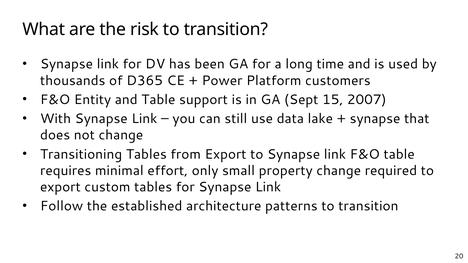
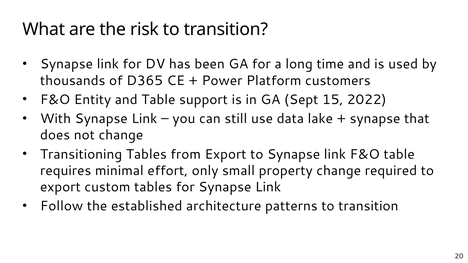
2007: 2007 -> 2022 (367, 100)
